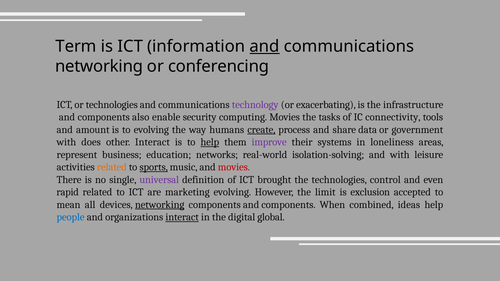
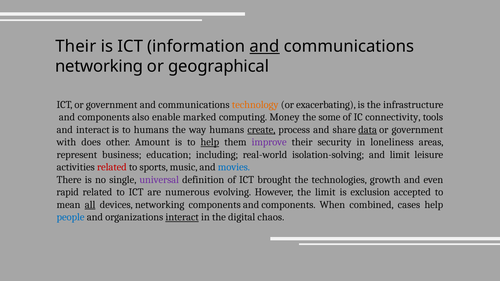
Term: Term -> Their (76, 46)
conferencing: conferencing -> geographical (219, 66)
ICT or technologies: technologies -> government (112, 105)
technology colour: purple -> orange (255, 105)
security: security -> marked (200, 117)
computing Movies: Movies -> Money (284, 117)
tasks: tasks -> some (329, 117)
and amount: amount -> interact (93, 130)
to evolving: evolving -> humans (151, 130)
data underline: none -> present (368, 130)
other Interact: Interact -> Amount (152, 142)
systems: systems -> security (335, 142)
networks: networks -> including (217, 155)
and with: with -> limit (400, 155)
related colour: orange -> red (112, 167)
sports underline: present -> none (154, 167)
movies colour: red -> blue (234, 167)
control: control -> growth (385, 180)
marketing: marketing -> numerous (187, 192)
all underline: none -> present (90, 205)
networking underline: present -> none (160, 205)
ideas: ideas -> cases (409, 205)
global: global -> chaos (271, 217)
